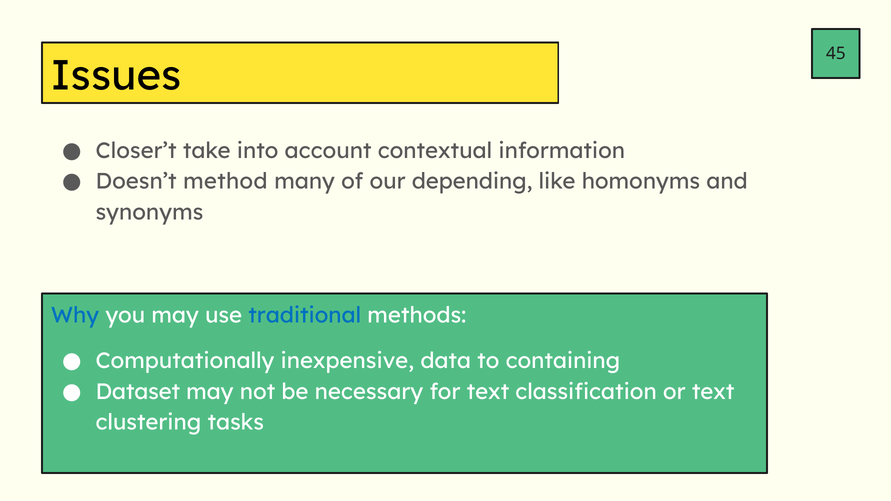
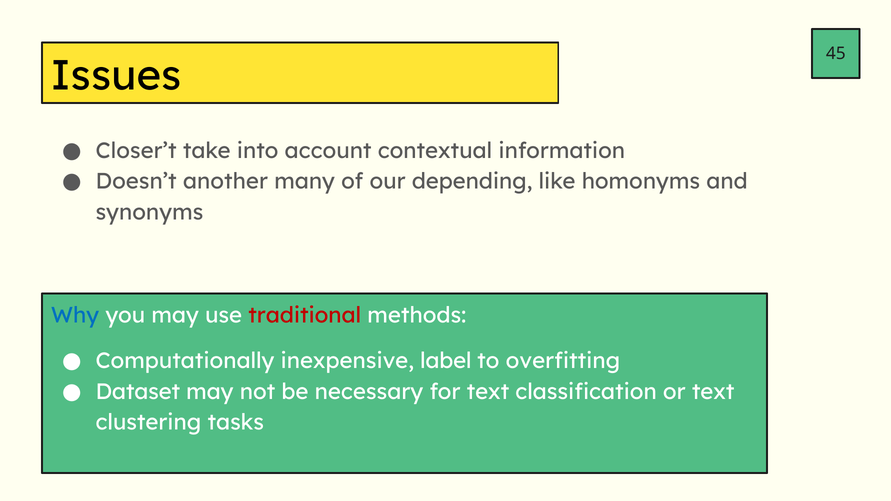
method: method -> another (225, 182)
traditional colour: blue -> red (305, 316)
data: data -> label (446, 361)
containing: containing -> overfitting (563, 361)
